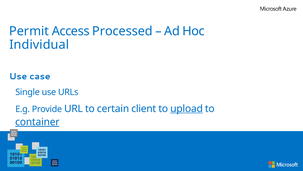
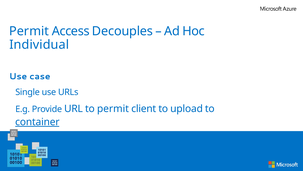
Processed: Processed -> Decouples (123, 31)
to certain: certain -> permit (113, 108)
upload underline: present -> none (187, 108)
